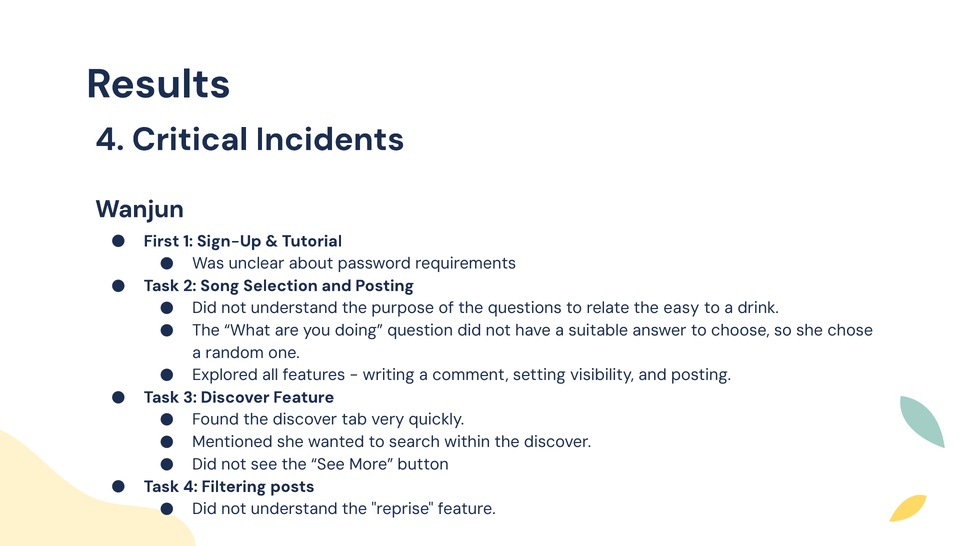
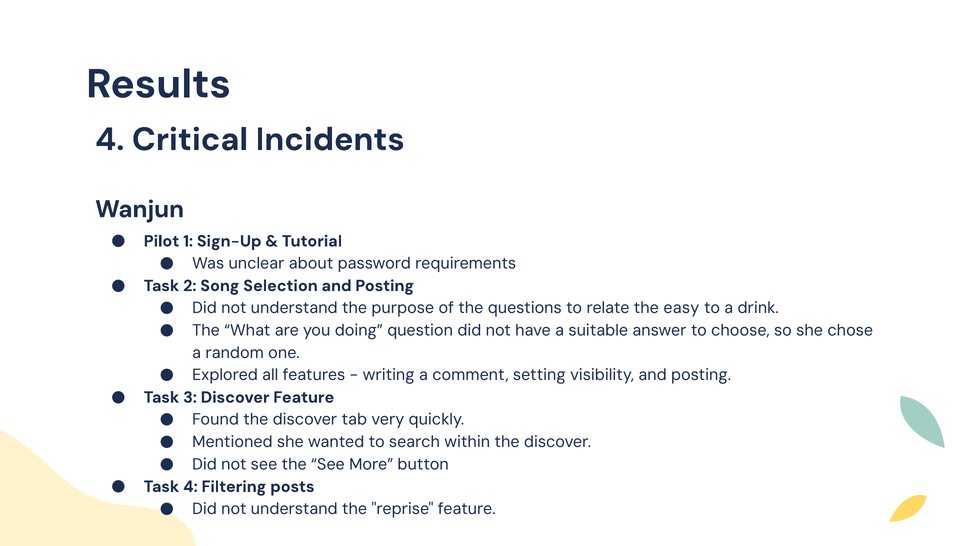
First: First -> Pilot (161, 241)
